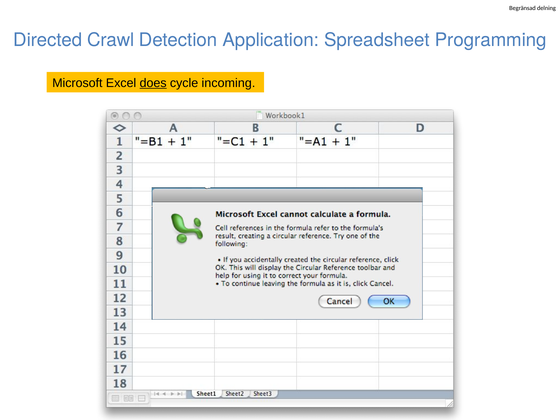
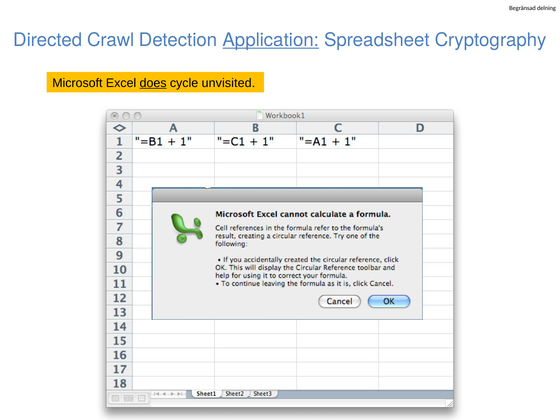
Application underline: none -> present (271, 40)
Programming: Programming -> Cryptography (491, 40)
incoming: incoming -> unvisited (228, 83)
